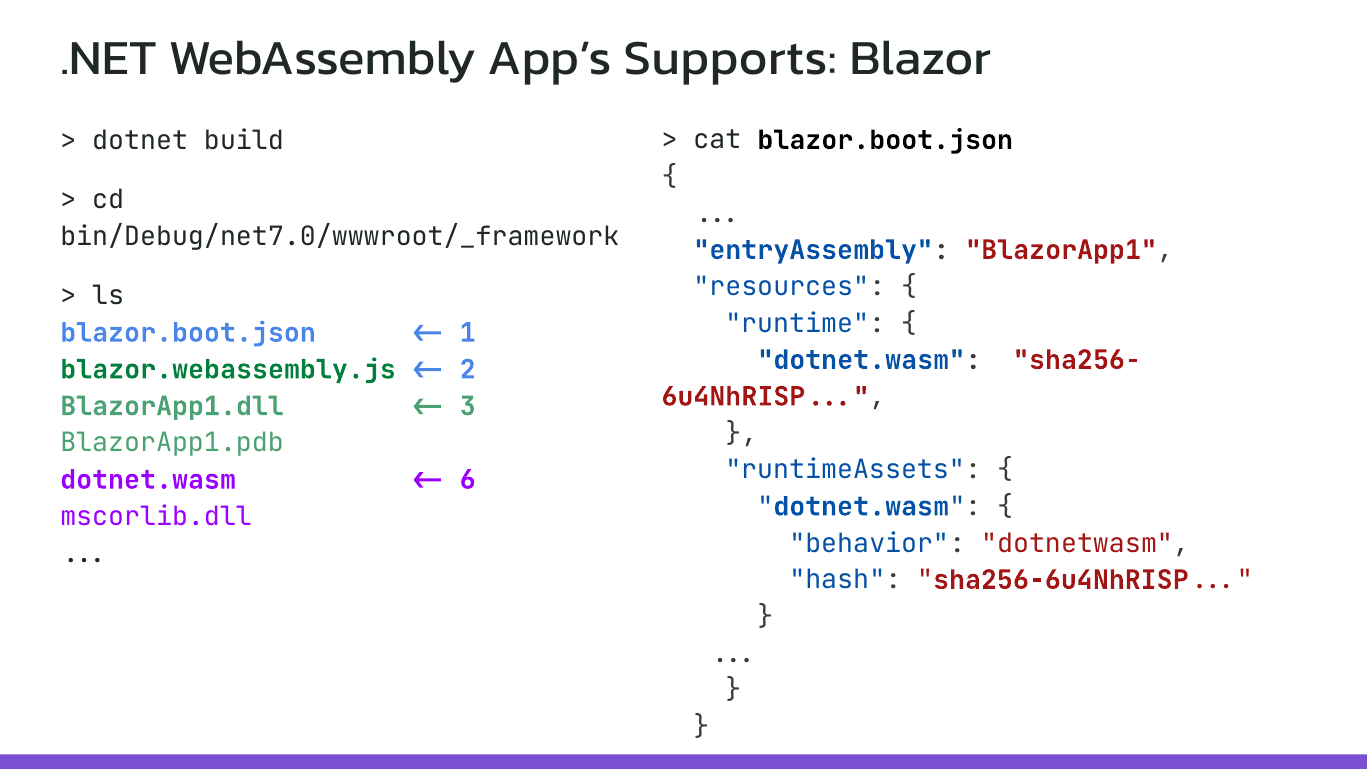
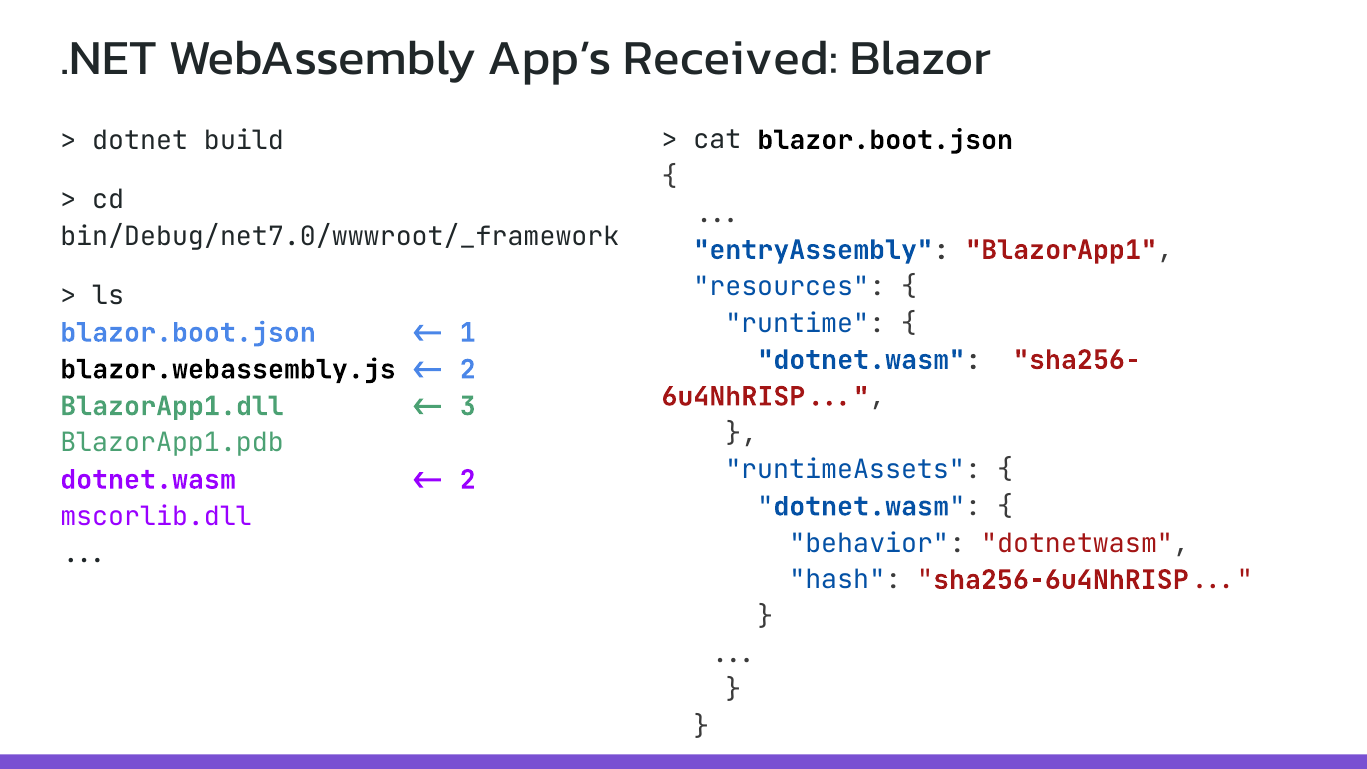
Supports: Supports -> Received (730, 58)
blazor.webassembly.js colour: green -> black (228, 370)
6: 6 -> 2 (468, 480)
